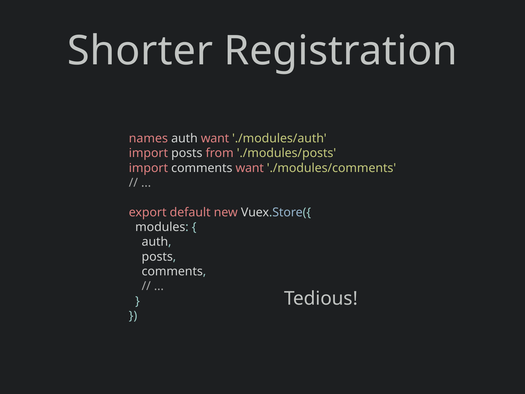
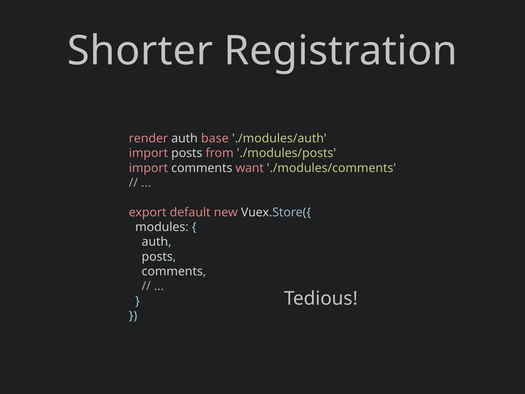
names: names -> render (148, 138)
auth want: want -> base (215, 138)
